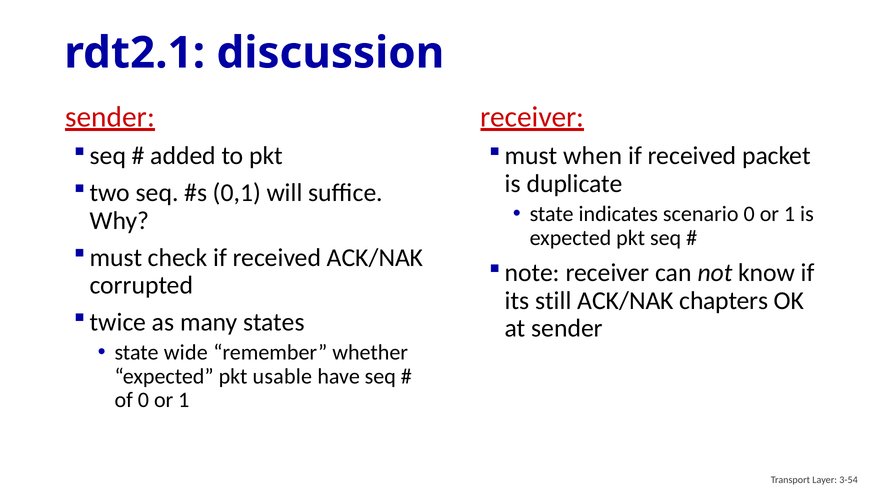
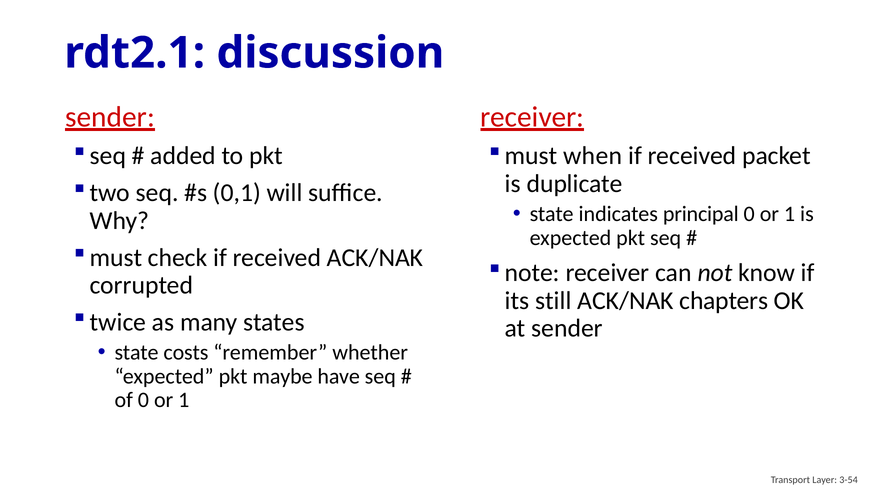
scenario: scenario -> principal (701, 214)
wide: wide -> costs (186, 352)
usable: usable -> maybe (282, 376)
